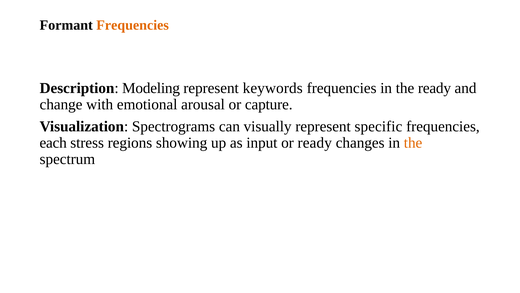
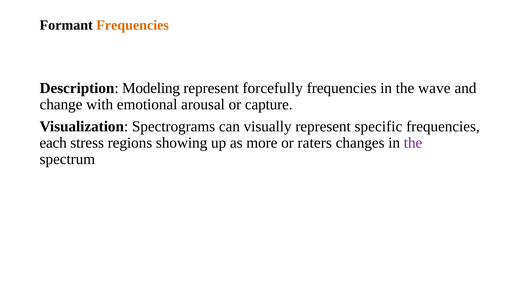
keywords: keywords -> forcefully (273, 88)
the ready: ready -> wave (434, 88)
input: input -> more (262, 142)
or ready: ready -> raters (315, 142)
the colour: orange -> purple (413, 142)
